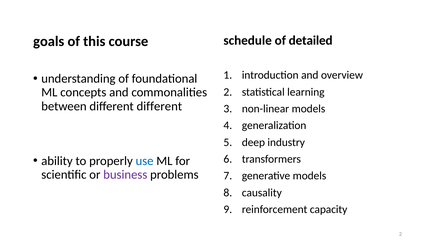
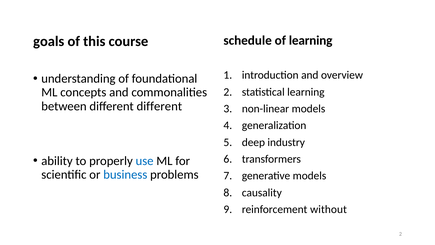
of detailed: detailed -> learning (311, 41)
business colour: purple -> blue (125, 174)
capacity: capacity -> without (328, 209)
